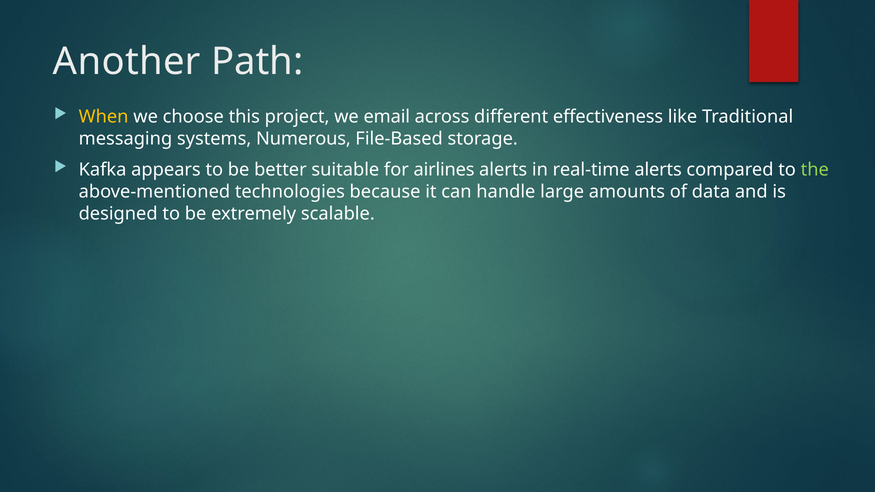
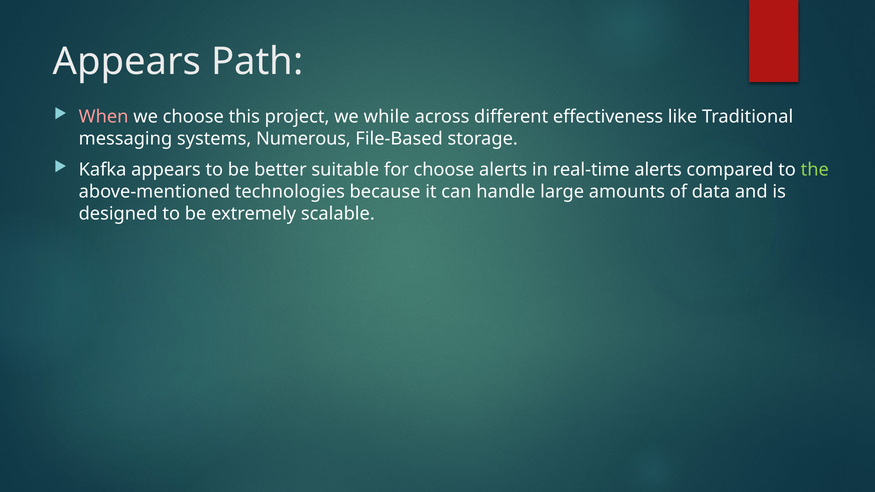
Another: Another -> Appears (127, 61)
When colour: yellow -> pink (104, 117)
email: email -> while (387, 117)
for airlines: airlines -> choose (444, 170)
